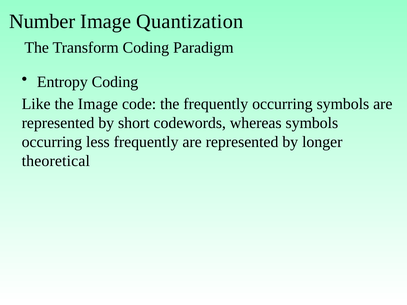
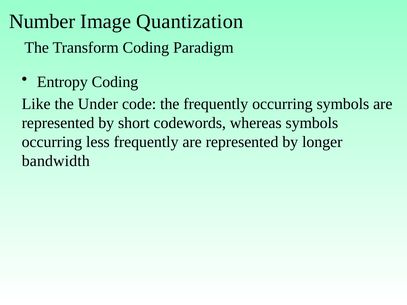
the Image: Image -> Under (98, 104)
theoretical: theoretical -> bandwidth (56, 161)
